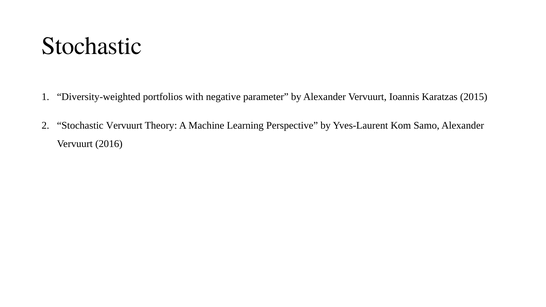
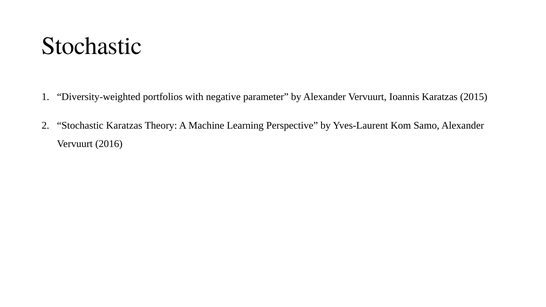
Stochastic Vervuurt: Vervuurt -> Karatzas (124, 125)
